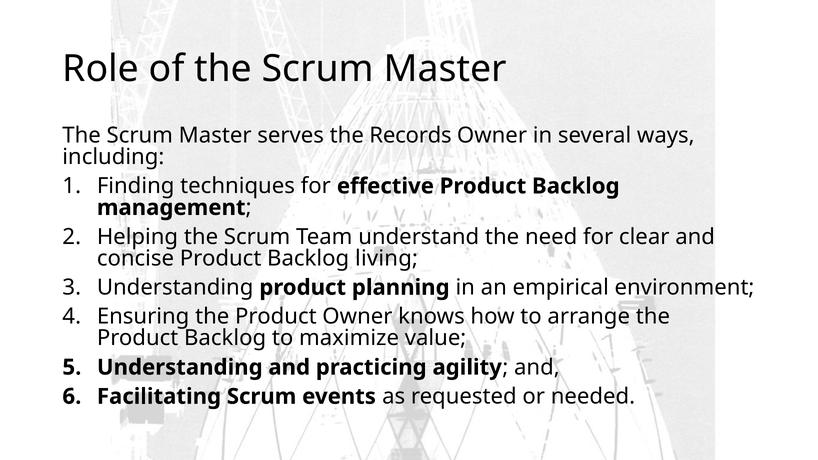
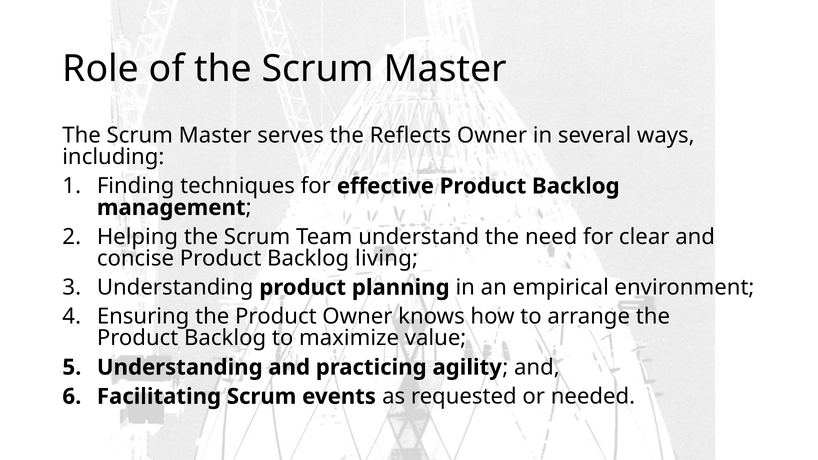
Records: Records -> Reflects (410, 135)
